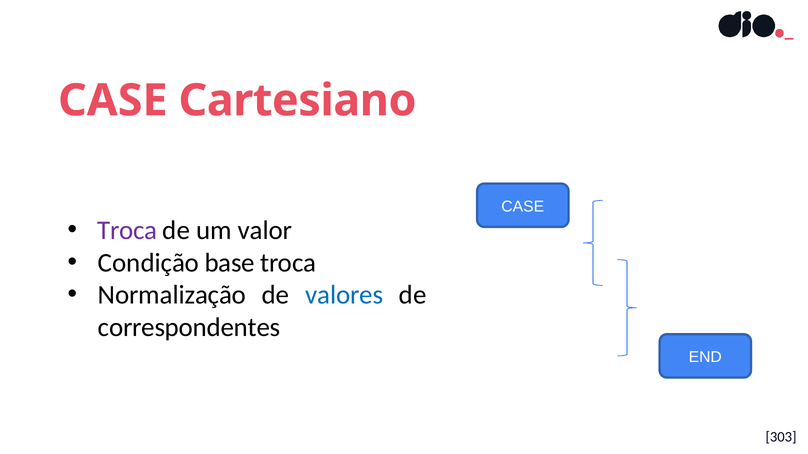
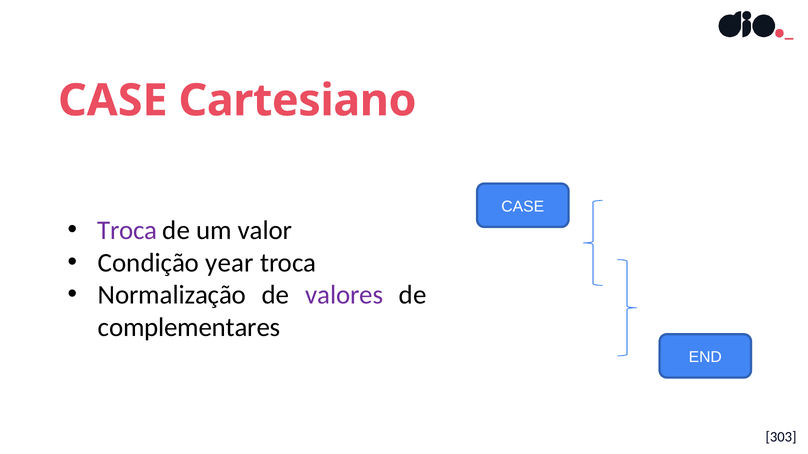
base: base -> year (229, 263)
valores colour: blue -> purple (344, 295)
correspondentes: correspondentes -> complementares (189, 328)
